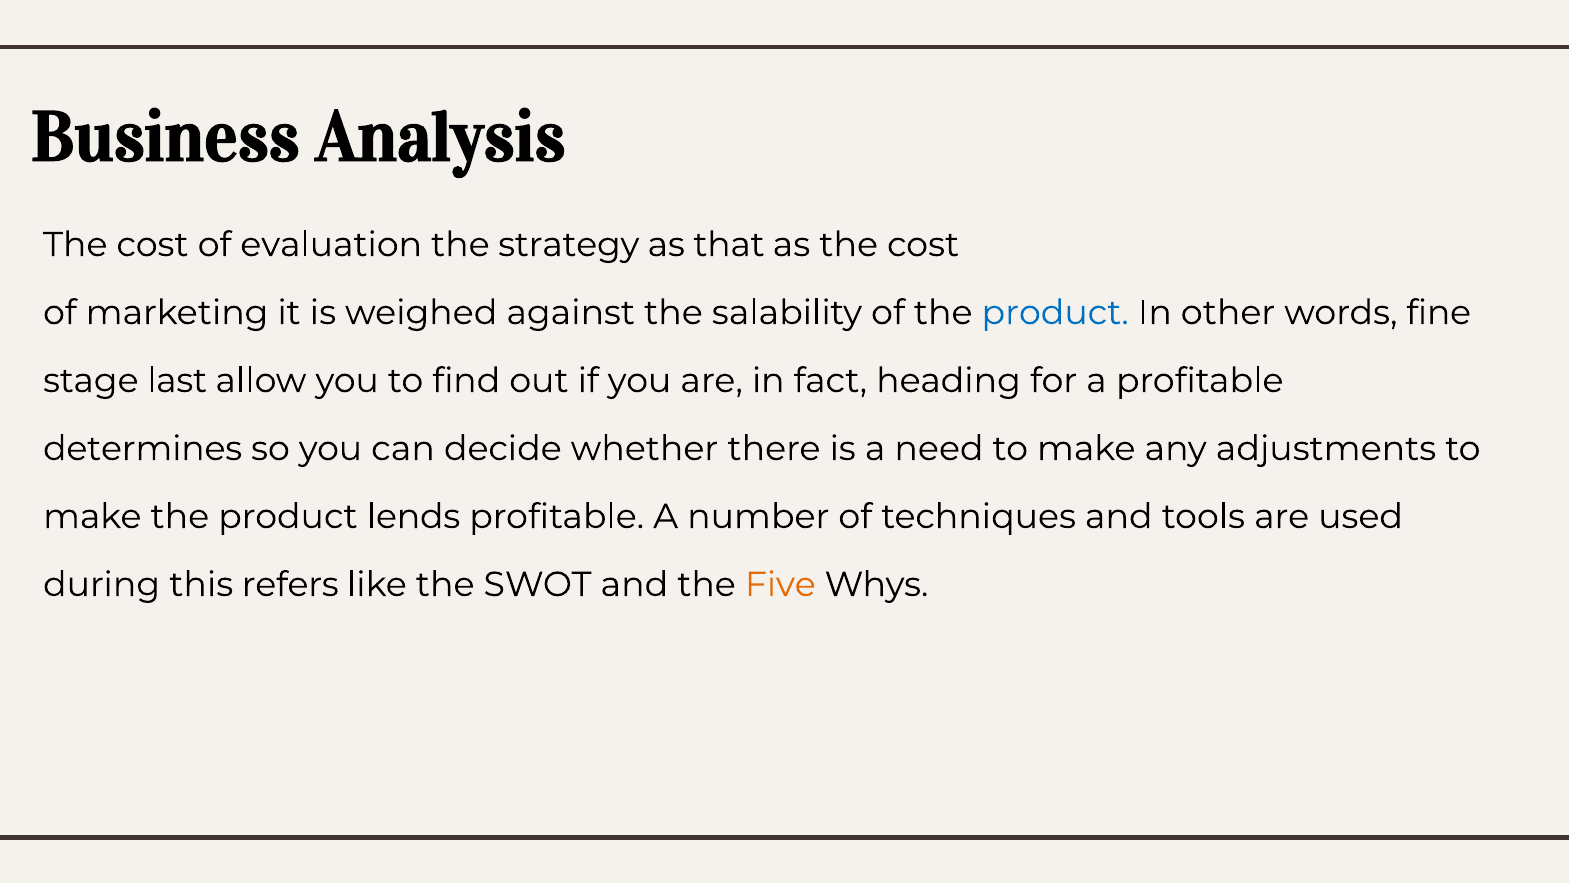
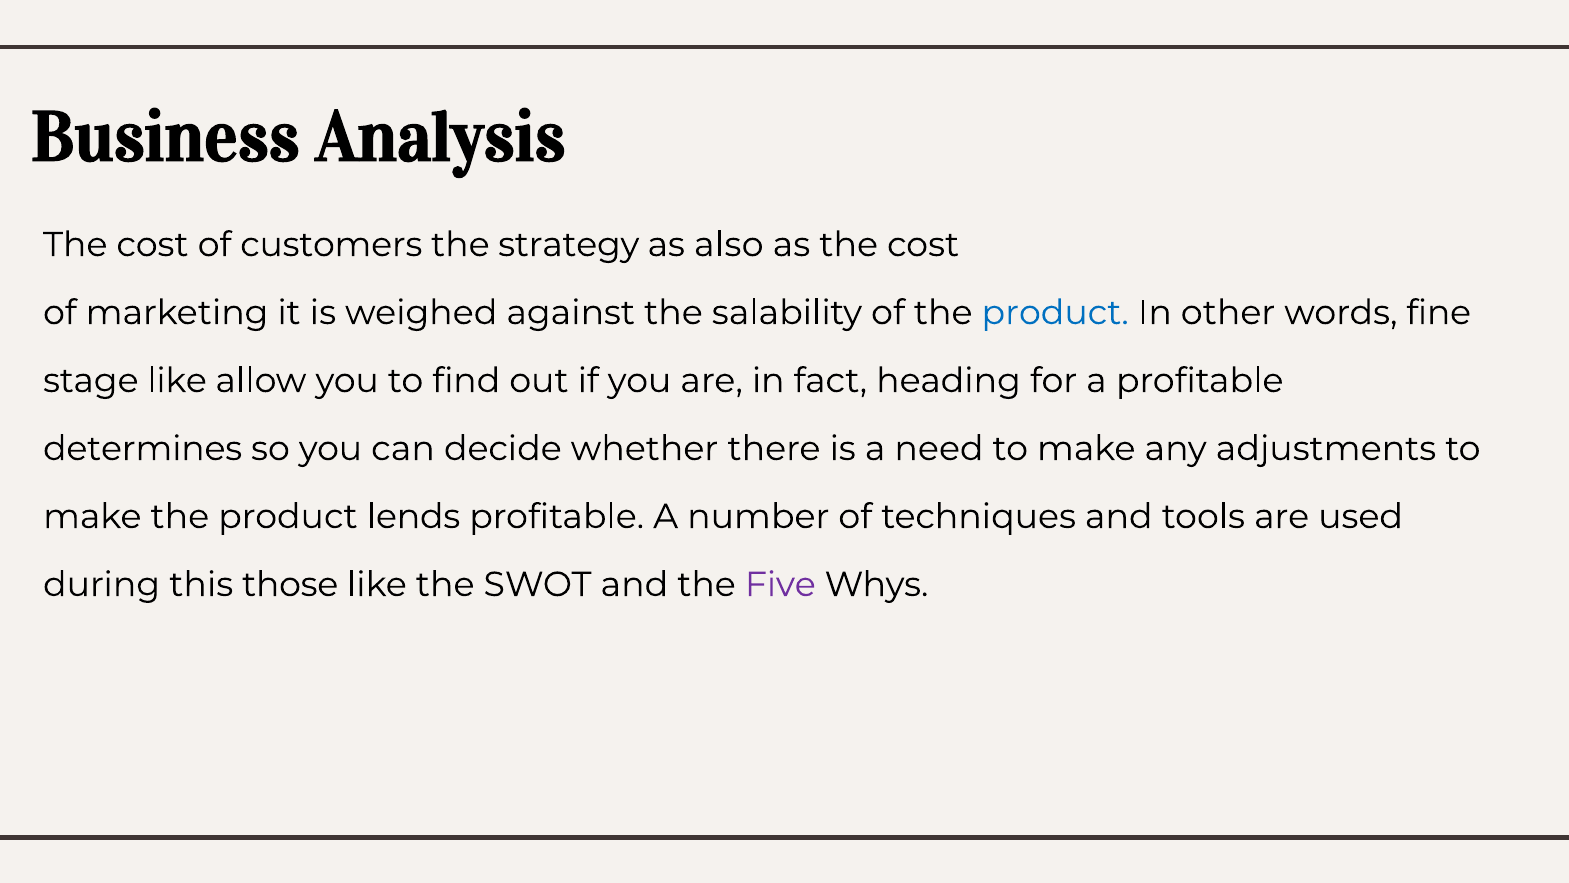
evaluation: evaluation -> customers (331, 245)
that: that -> also (729, 245)
stage last: last -> like (177, 380)
refers: refers -> those (290, 584)
Five colour: orange -> purple (780, 584)
